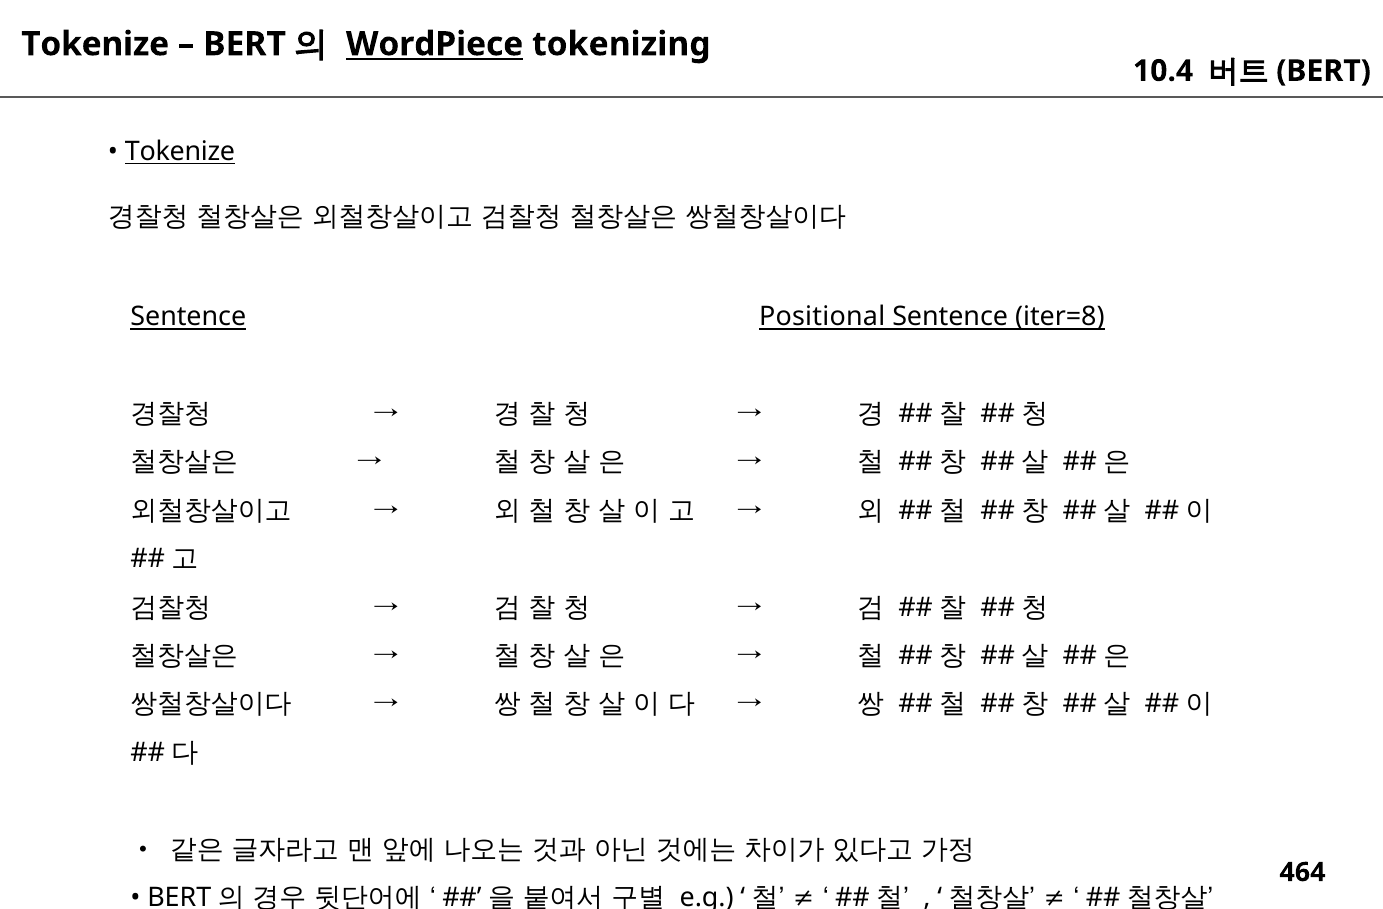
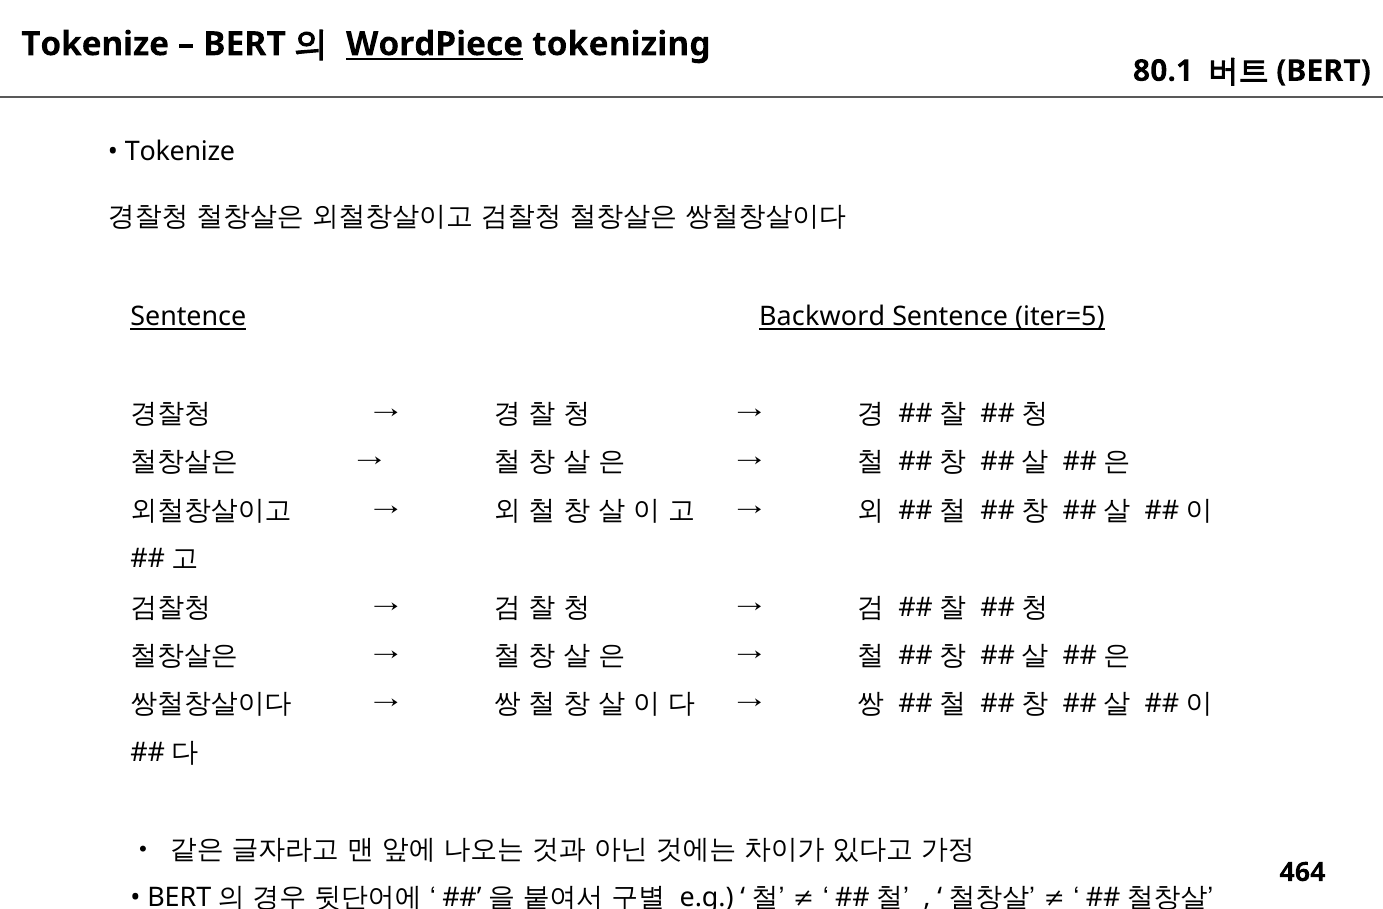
10.4: 10.4 -> 80.1 (1163, 71)
Tokenize underline: present -> none (180, 152)
Positional: Positional -> Backword (822, 316)
iter=8: iter=8 -> iter=5 (1060, 316)
